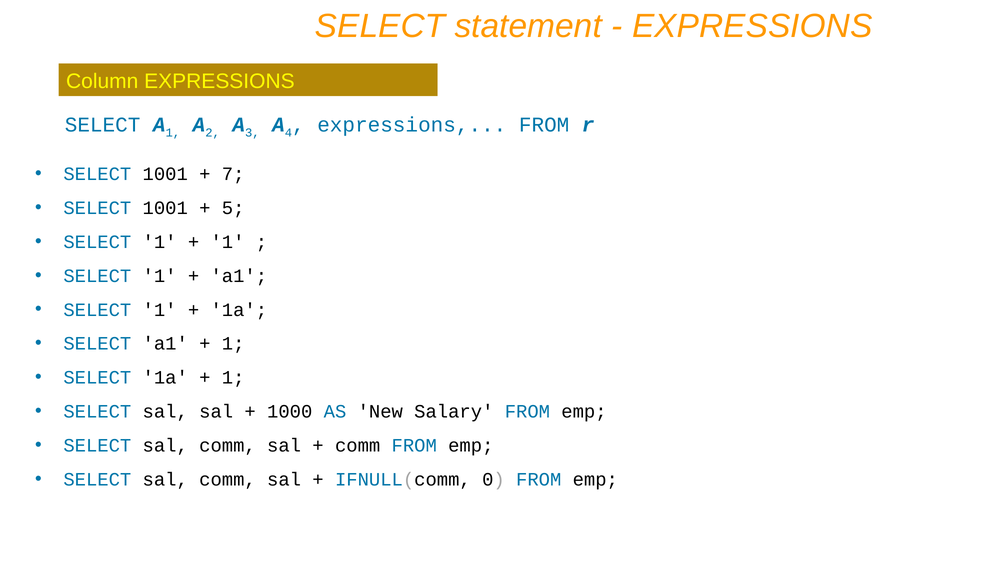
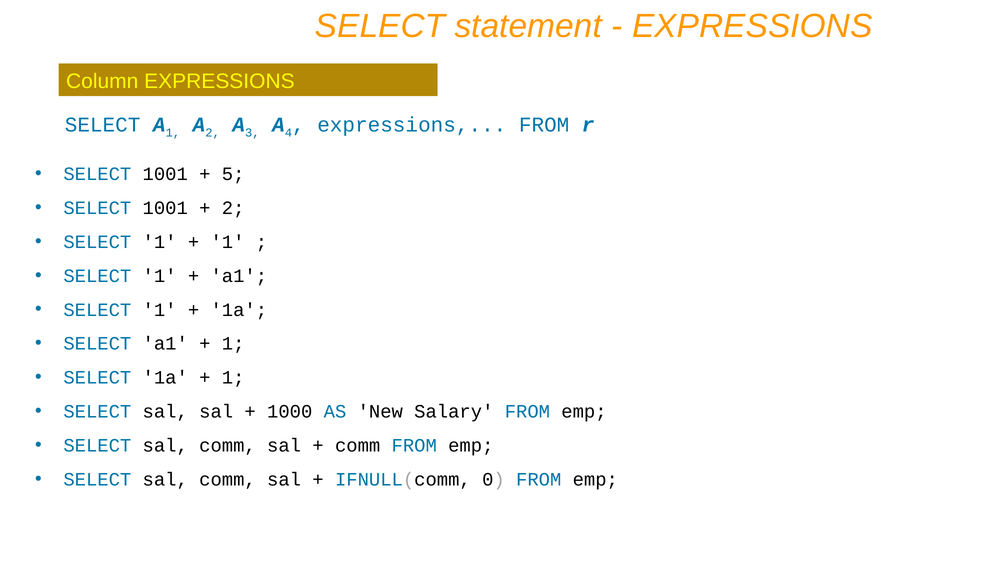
7: 7 -> 5 (233, 174)
5: 5 -> 2 (233, 208)
